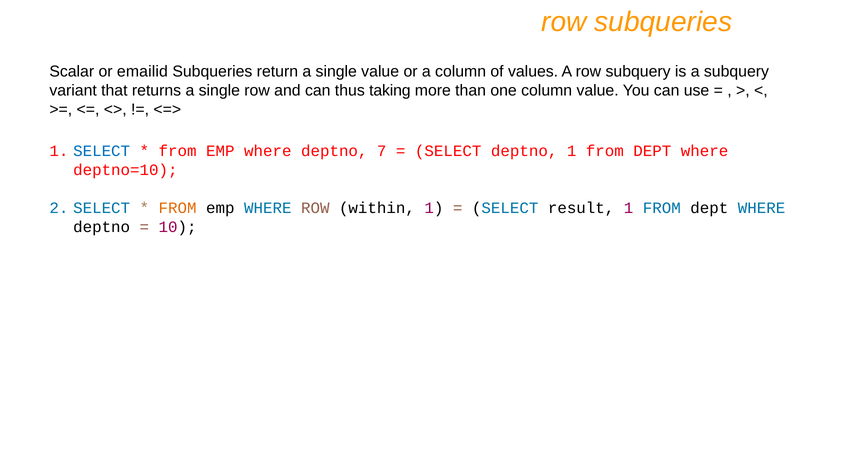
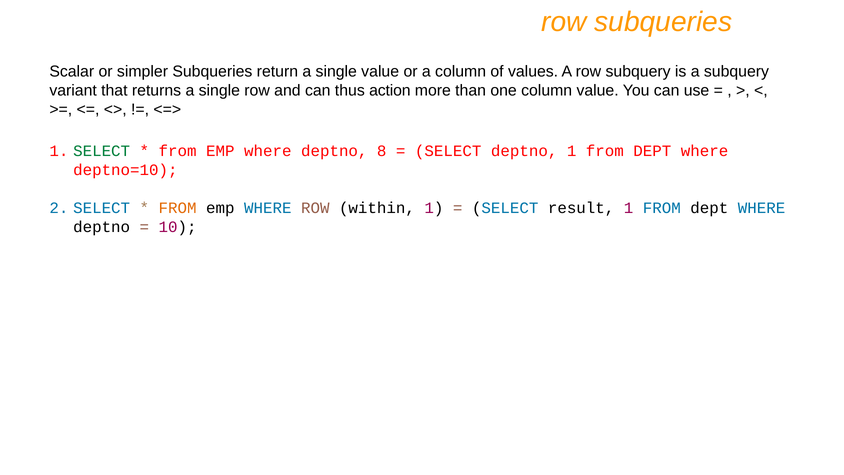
emailid: emailid -> simpler (142, 72)
taking: taking -> action (390, 91)
SELECT colour: blue -> green (102, 151)
7: 7 -> 8 (382, 151)
